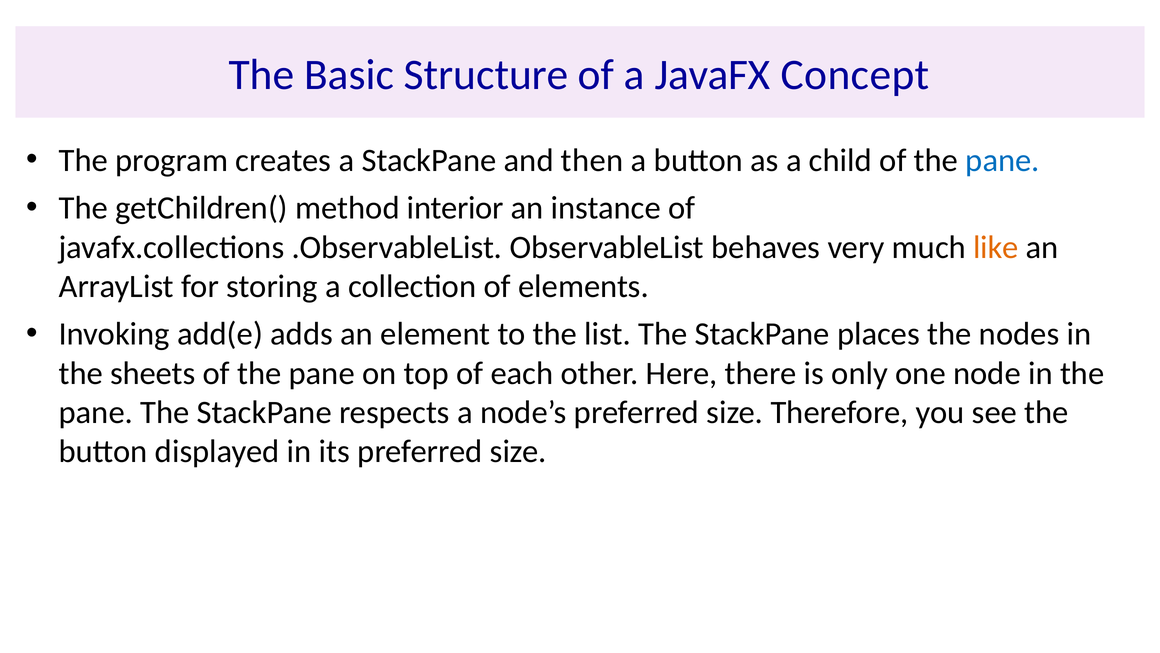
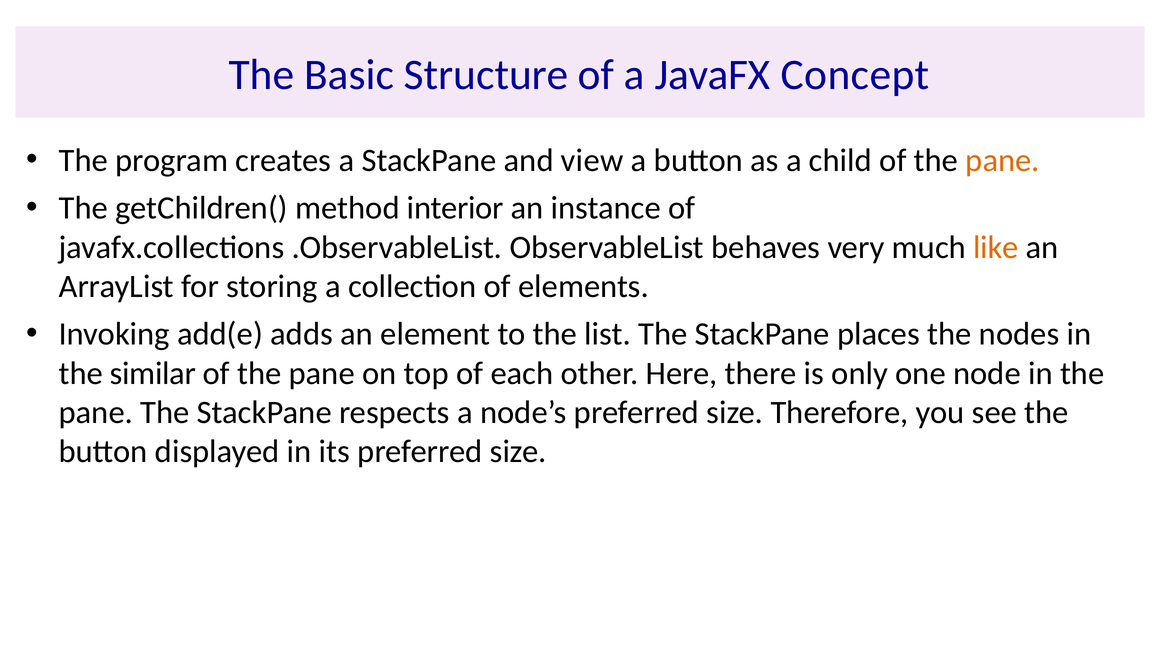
then: then -> view (592, 160)
pane colour: blue -> orange (1003, 160)
sheets: sheets -> similar (153, 373)
